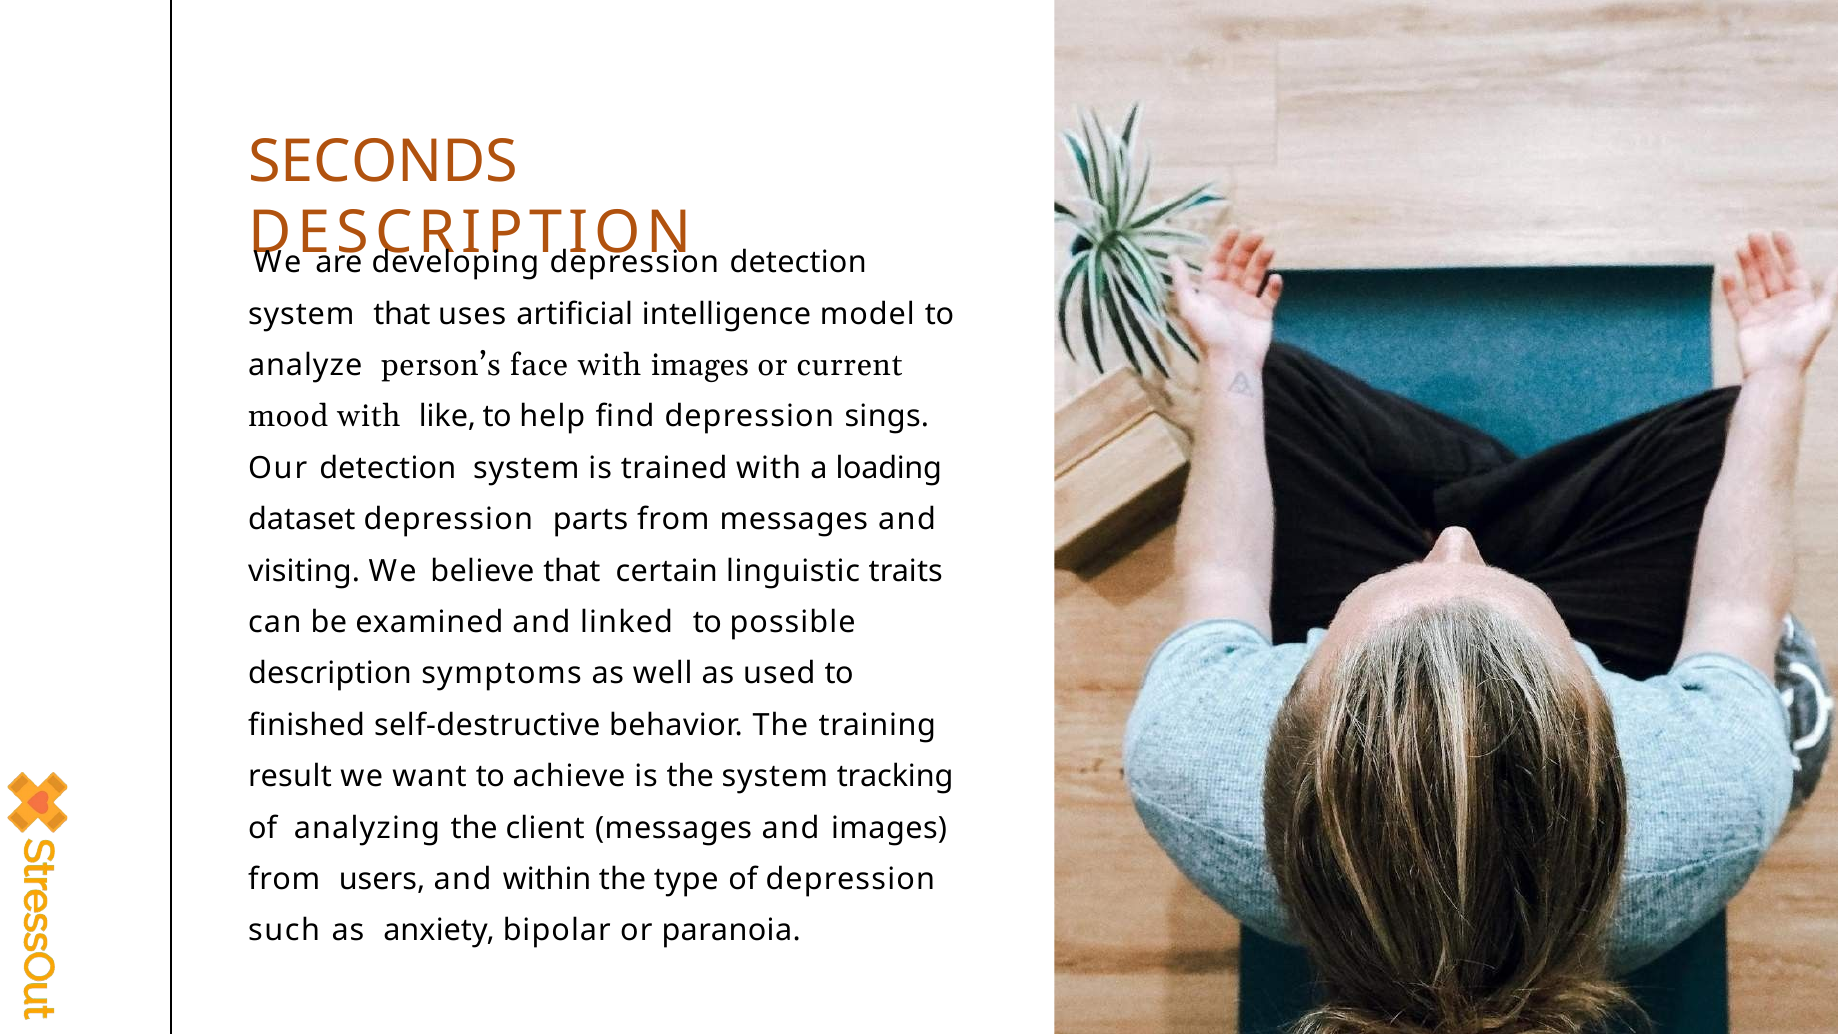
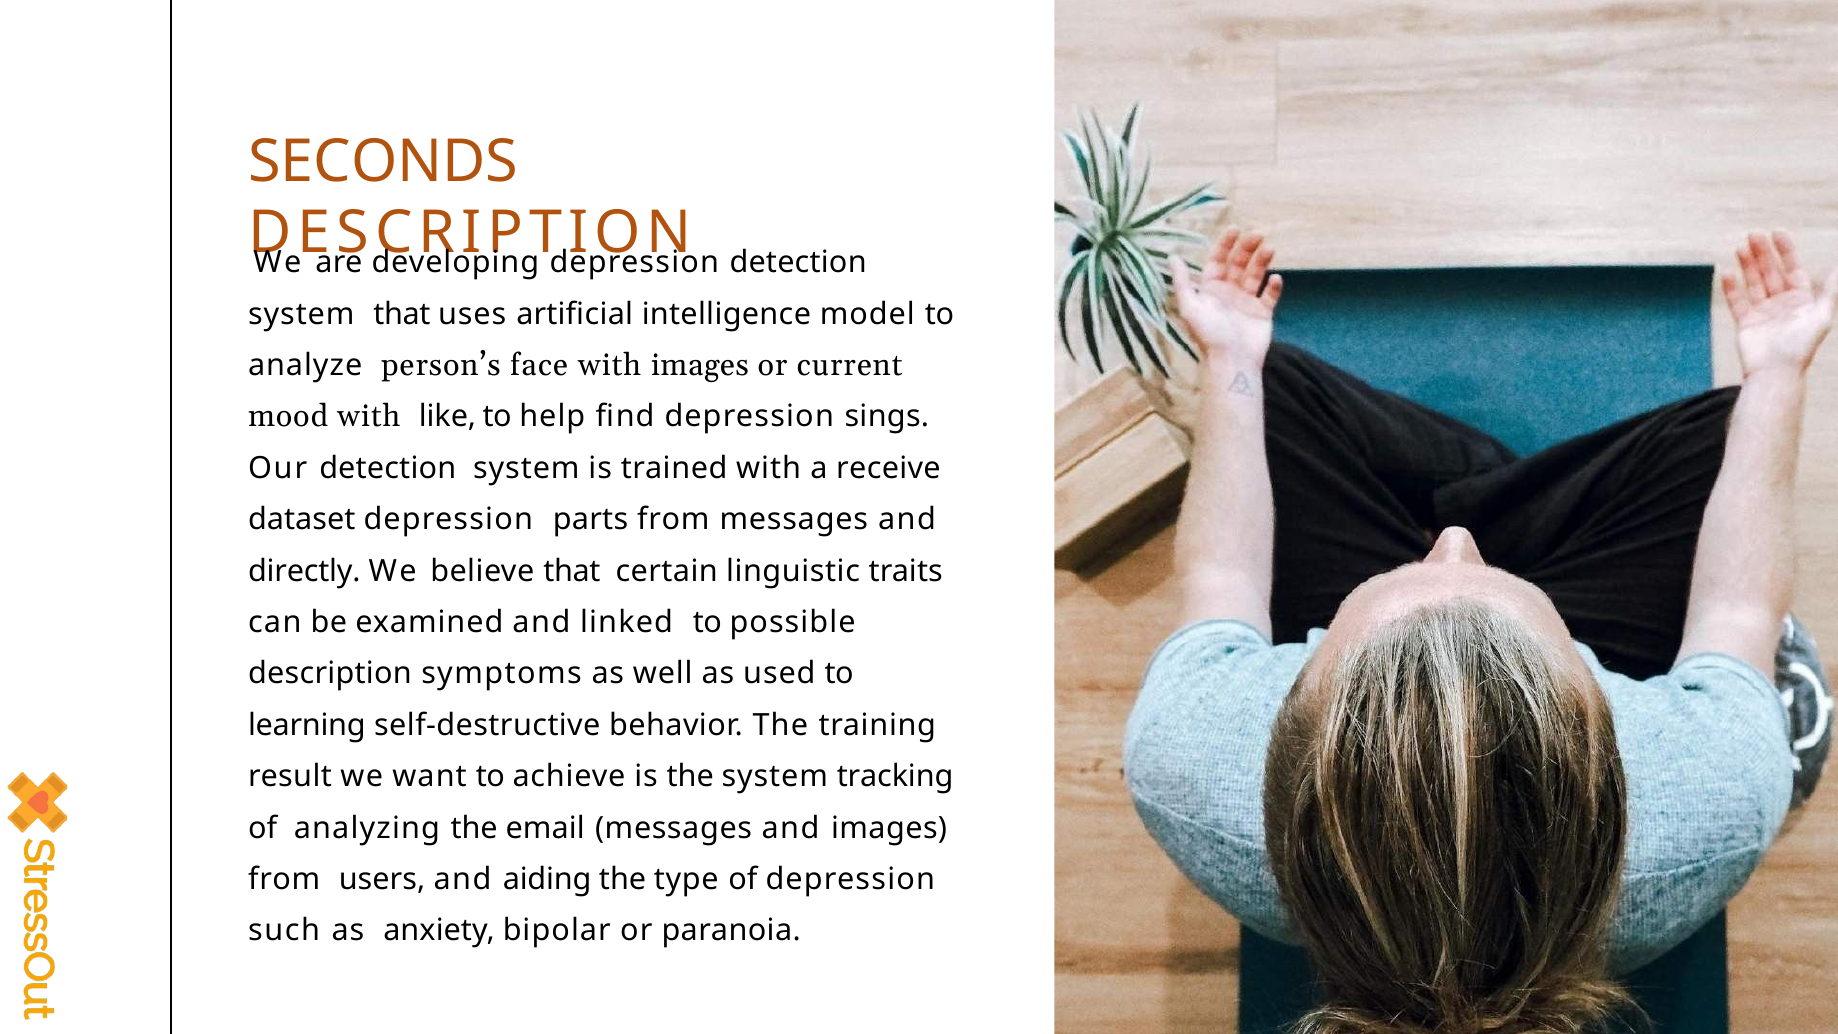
loading: loading -> receive (888, 468)
visiting: visiting -> directly (304, 571)
finished: finished -> learning (307, 725)
client: client -> email (545, 828)
within: within -> aiding (547, 879)
